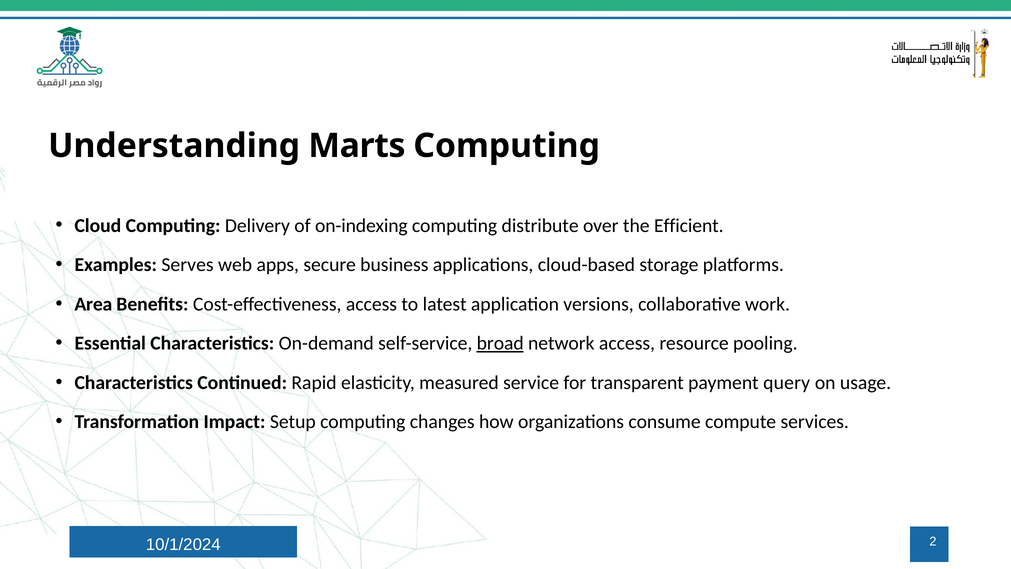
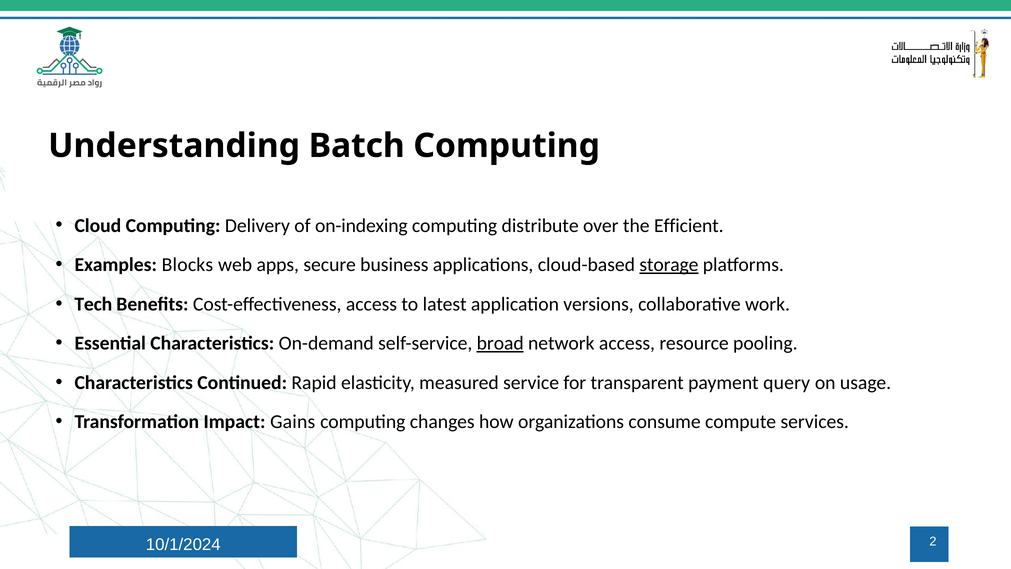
Marts: Marts -> Batch (357, 146)
Serves: Serves -> Blocks (187, 265)
storage underline: none -> present (669, 265)
Area: Area -> Tech (93, 304)
Setup: Setup -> Gains (293, 422)
